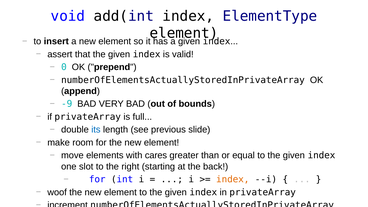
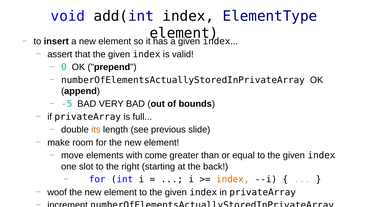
-9: -9 -> -5 (67, 104)
its colour: blue -> orange (96, 130)
cares: cares -> come (156, 155)
